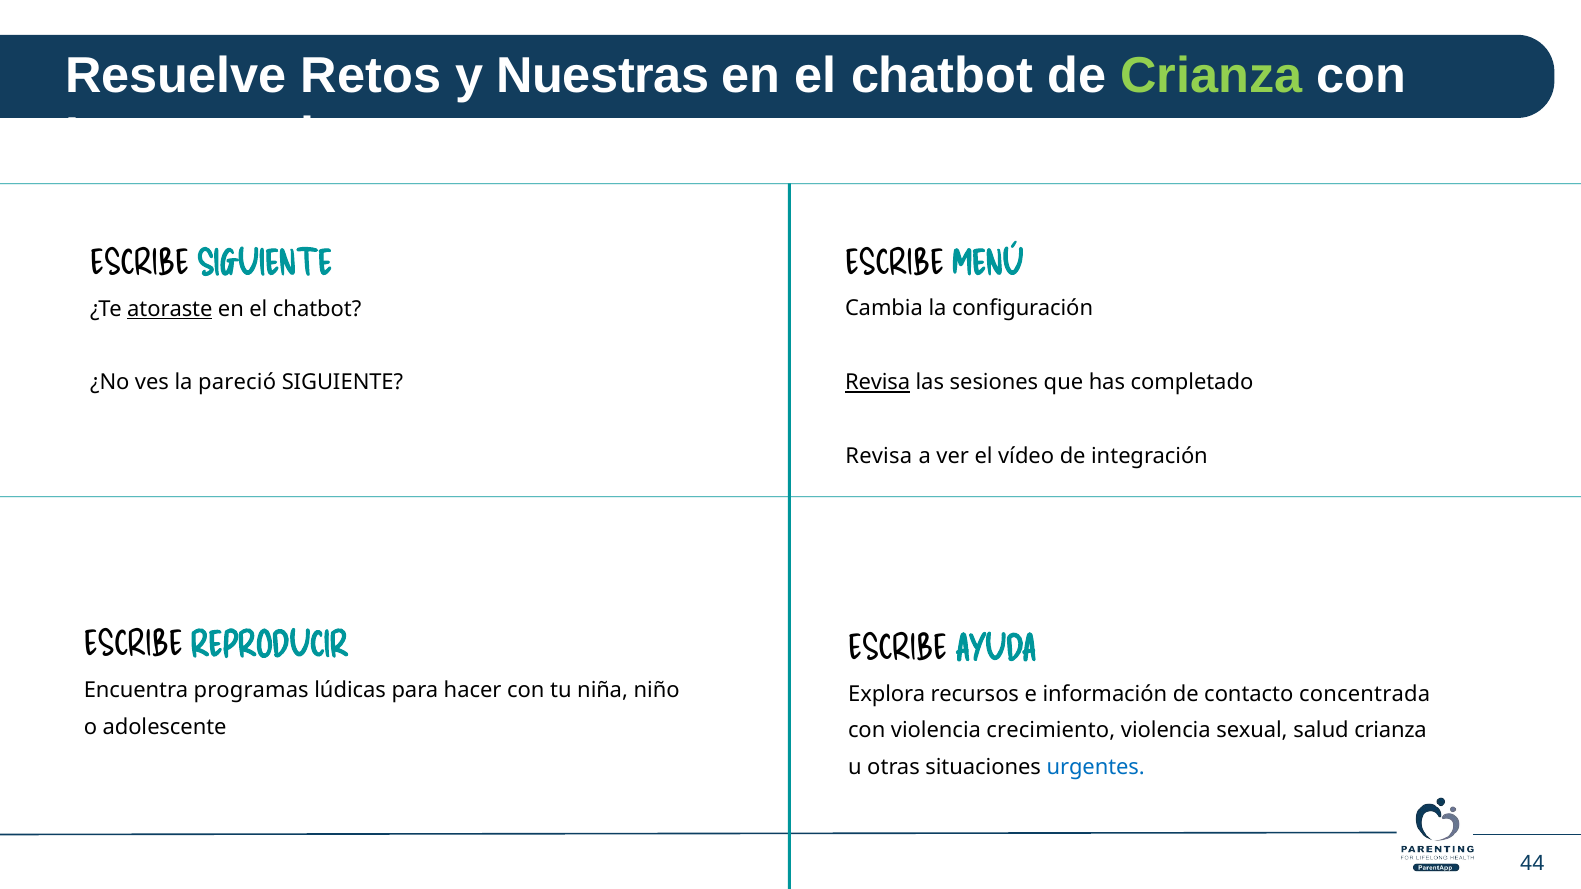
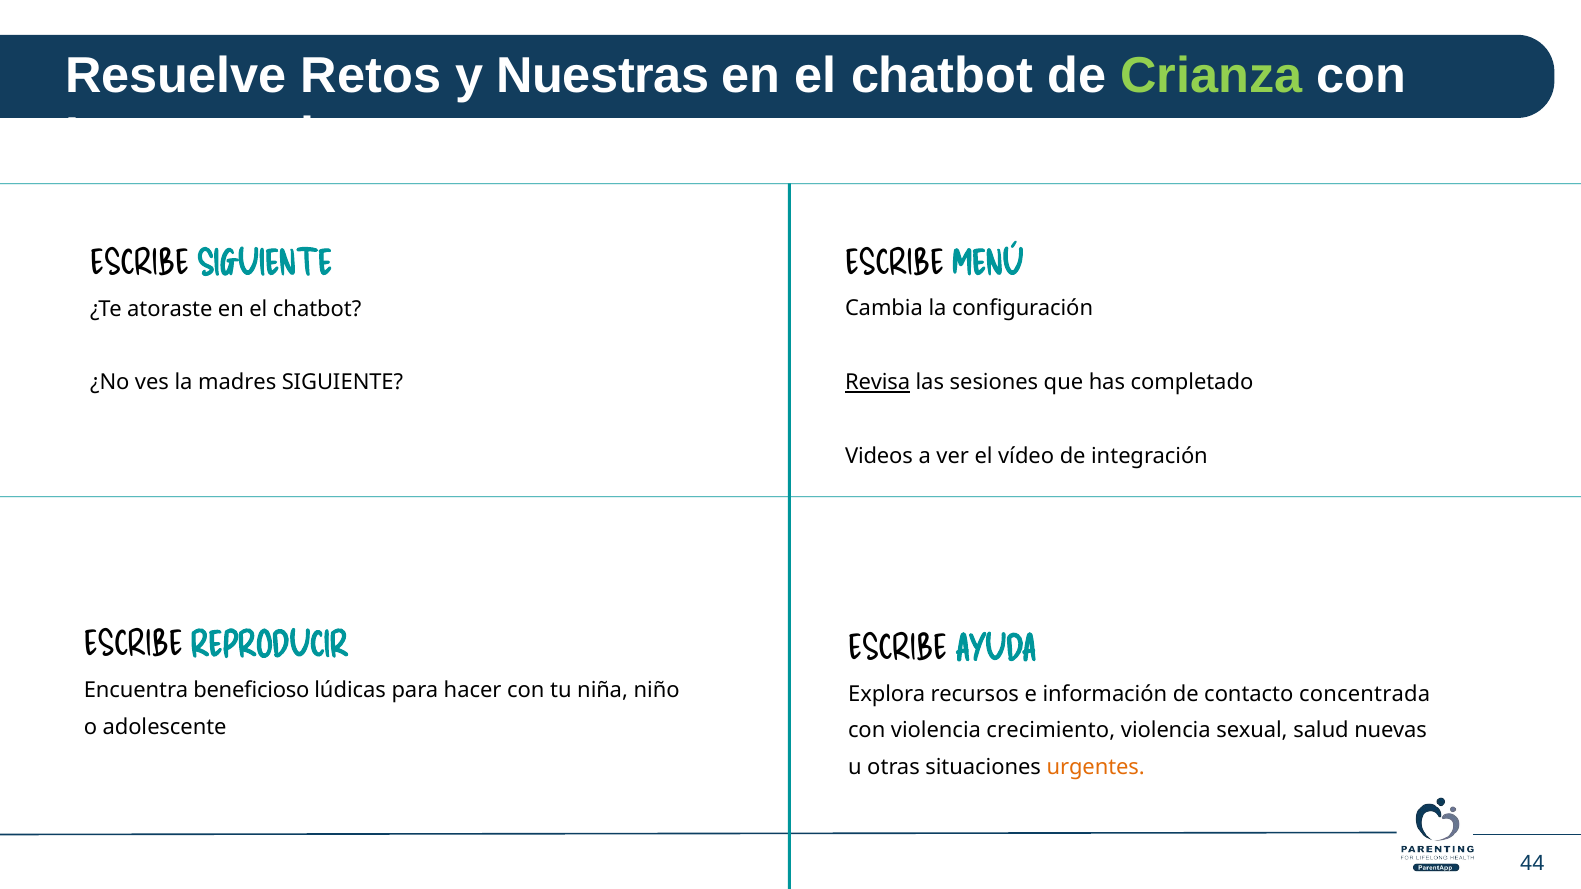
atoraste underline: present -> none (170, 309)
pareció: pareció -> madres (237, 383)
Revisa: Revisa -> Videos (879, 456)
programas: programas -> beneficioso (251, 690)
salud crianza: crianza -> nuevas (1391, 731)
urgentes colour: blue -> orange (1096, 768)
